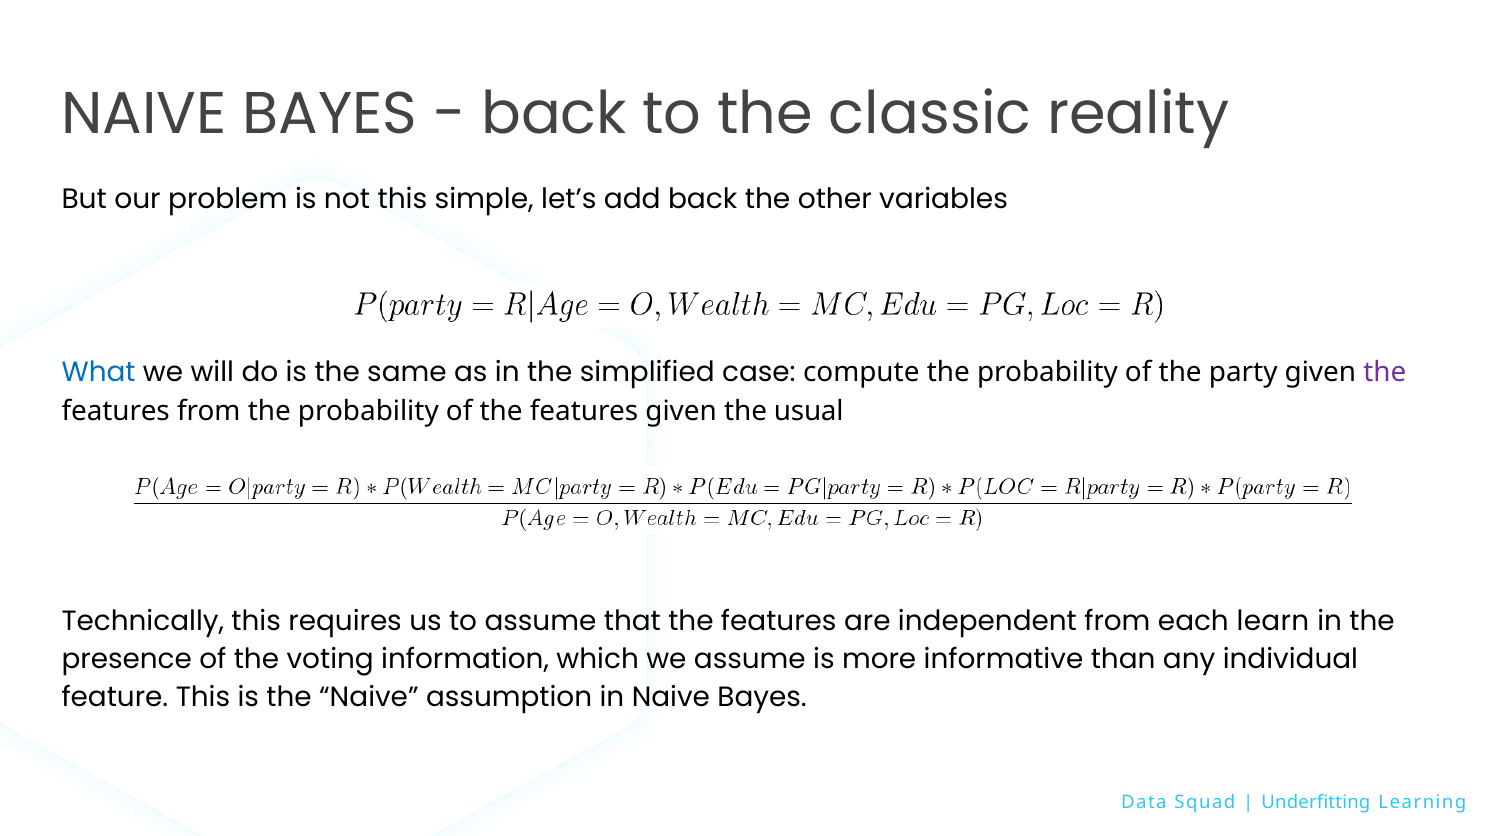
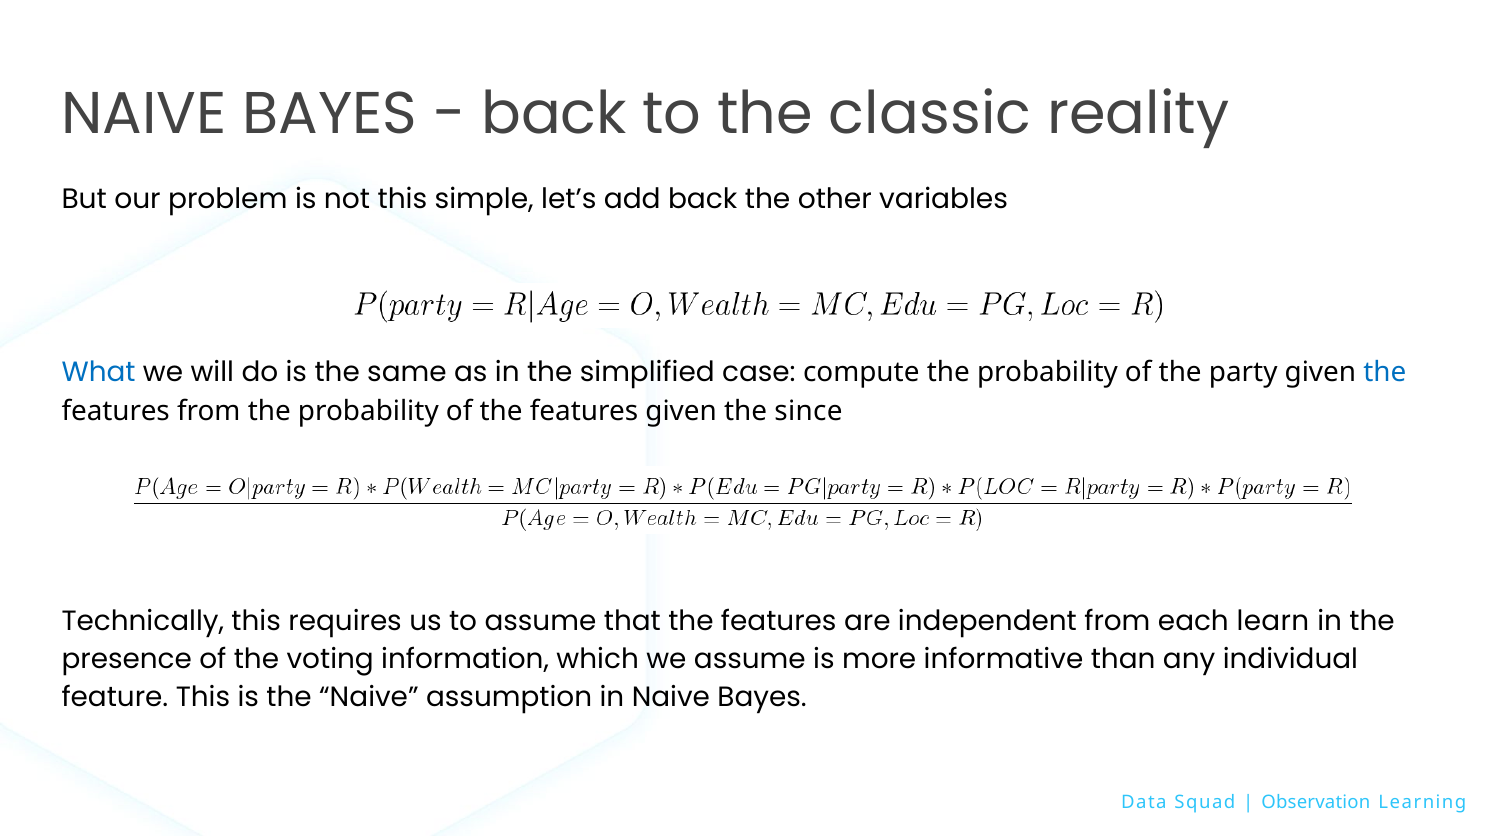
the colour: purple -> blue (1385, 373)
usual: usual -> since (808, 411)
Underfitting: Underfitting -> Observation (1316, 803)
